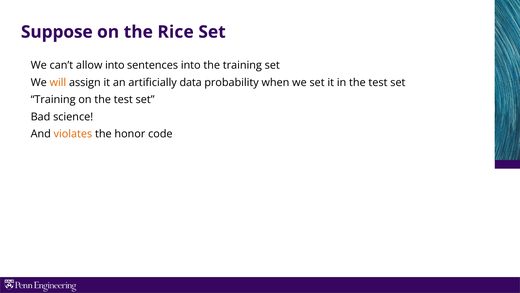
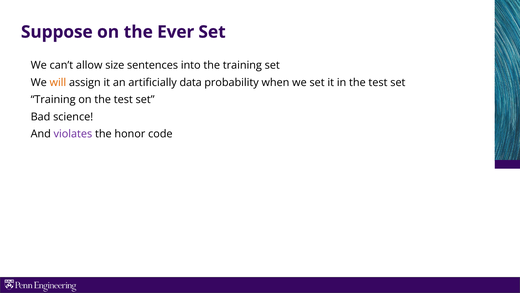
Rice: Rice -> Ever (176, 32)
allow into: into -> size (115, 65)
violates colour: orange -> purple (73, 134)
